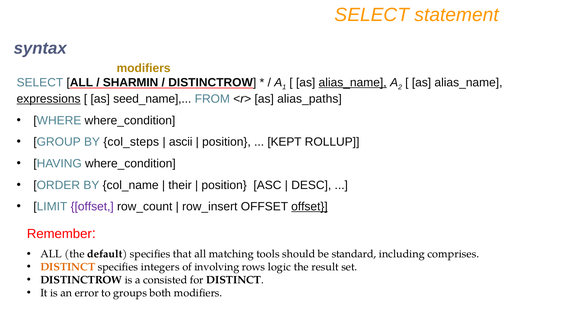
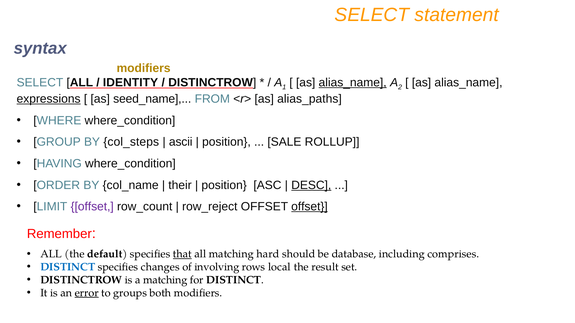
SHARMIN: SHARMIN -> IDENTITY (131, 83)
KEPT: KEPT -> SALE (284, 142)
DESC underline: none -> present (311, 185)
row_insert: row_insert -> row_reject (210, 207)
that underline: none -> present (182, 254)
tools: tools -> hard (268, 254)
standard: standard -> database (354, 254)
DISTINCT colour: orange -> blue (68, 267)
integers: integers -> changes (160, 267)
logic: logic -> local (279, 267)
a consisted: consisted -> matching (165, 280)
error underline: none -> present (87, 293)
